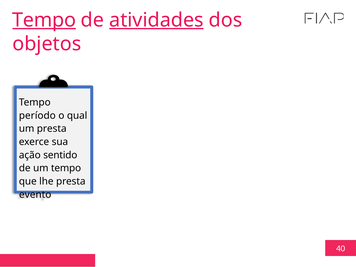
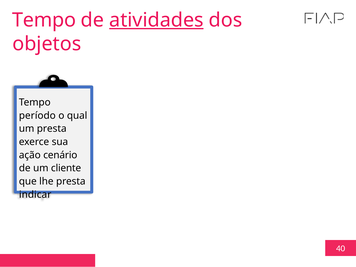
Tempo underline: present -> none (44, 20)
sentido: sentido -> cenário (60, 155)
um tempo: tempo -> cliente (66, 168)
evento: evento -> indicar (35, 195)
